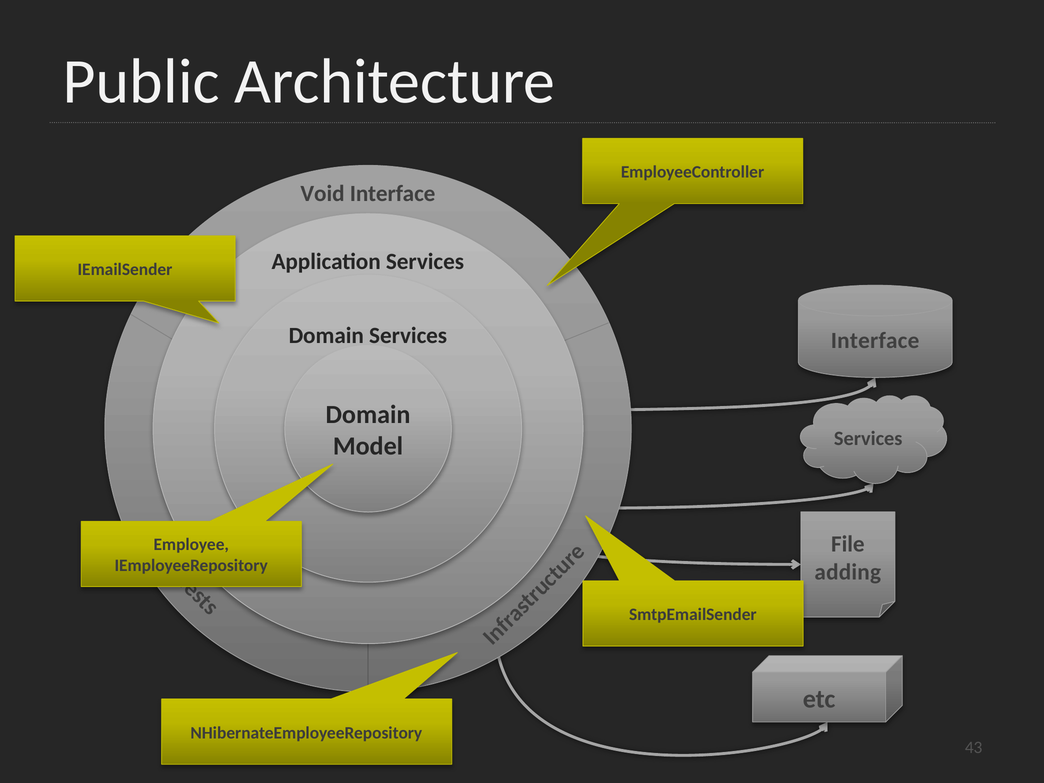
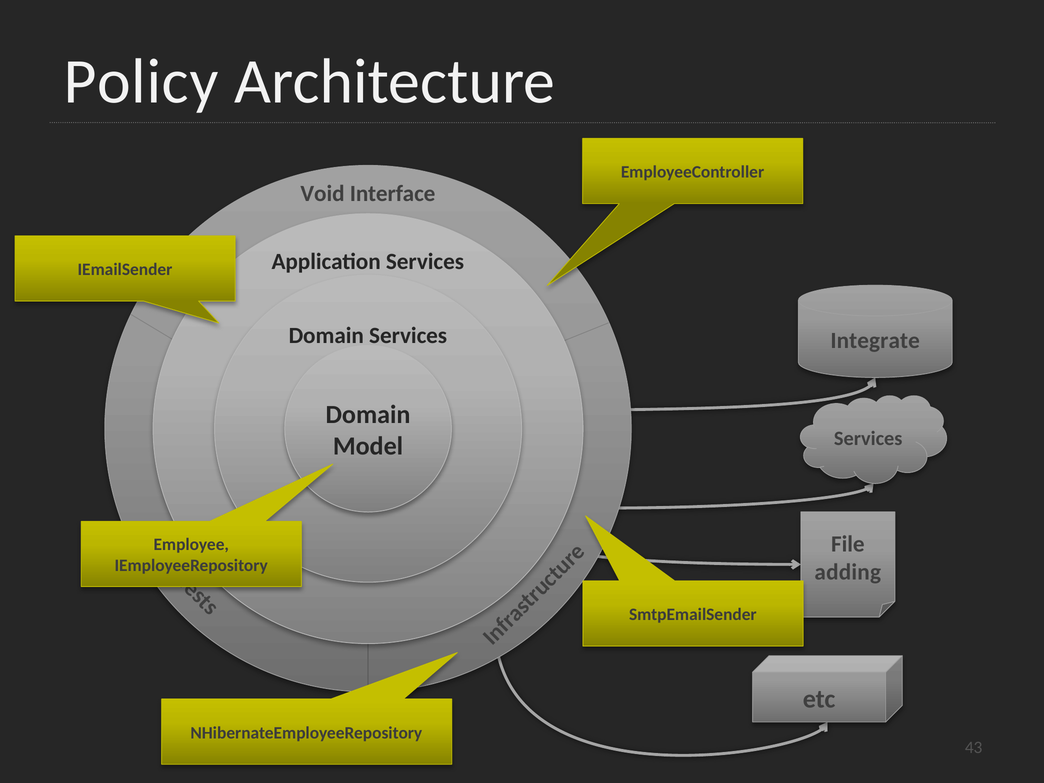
Public: Public -> Policy (141, 82)
Interface: Interface -> Integrate (875, 341)
